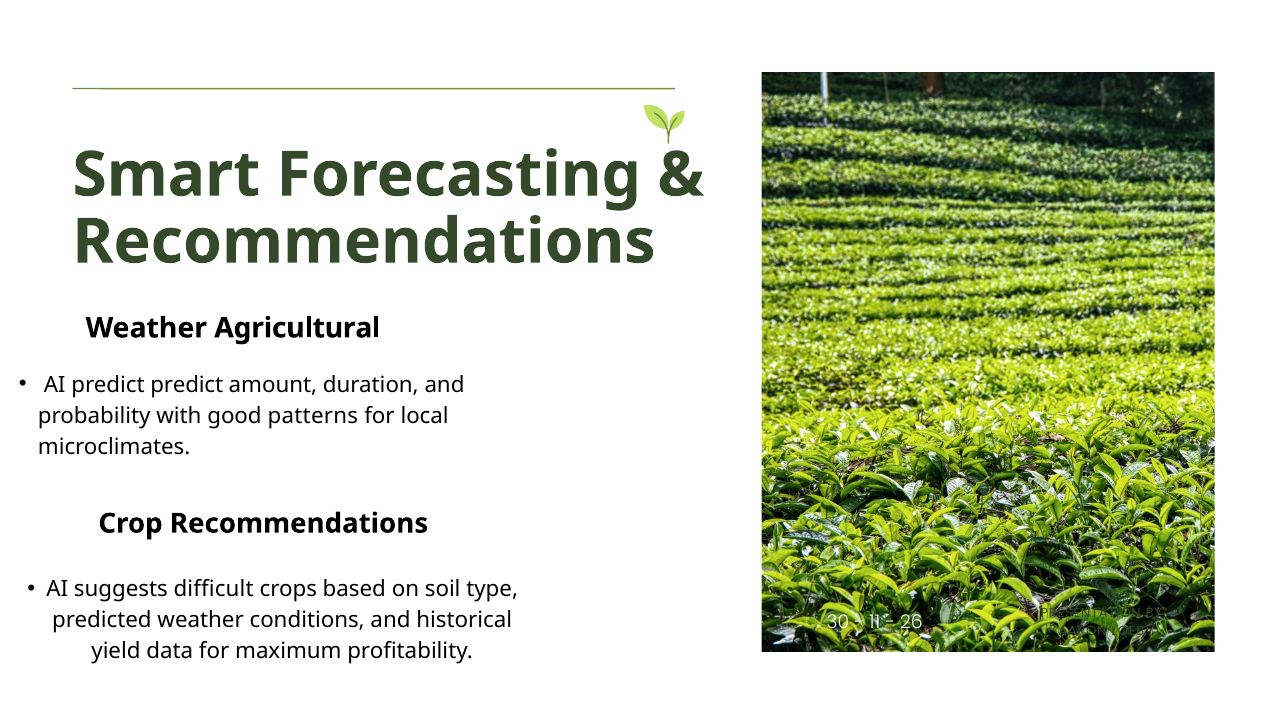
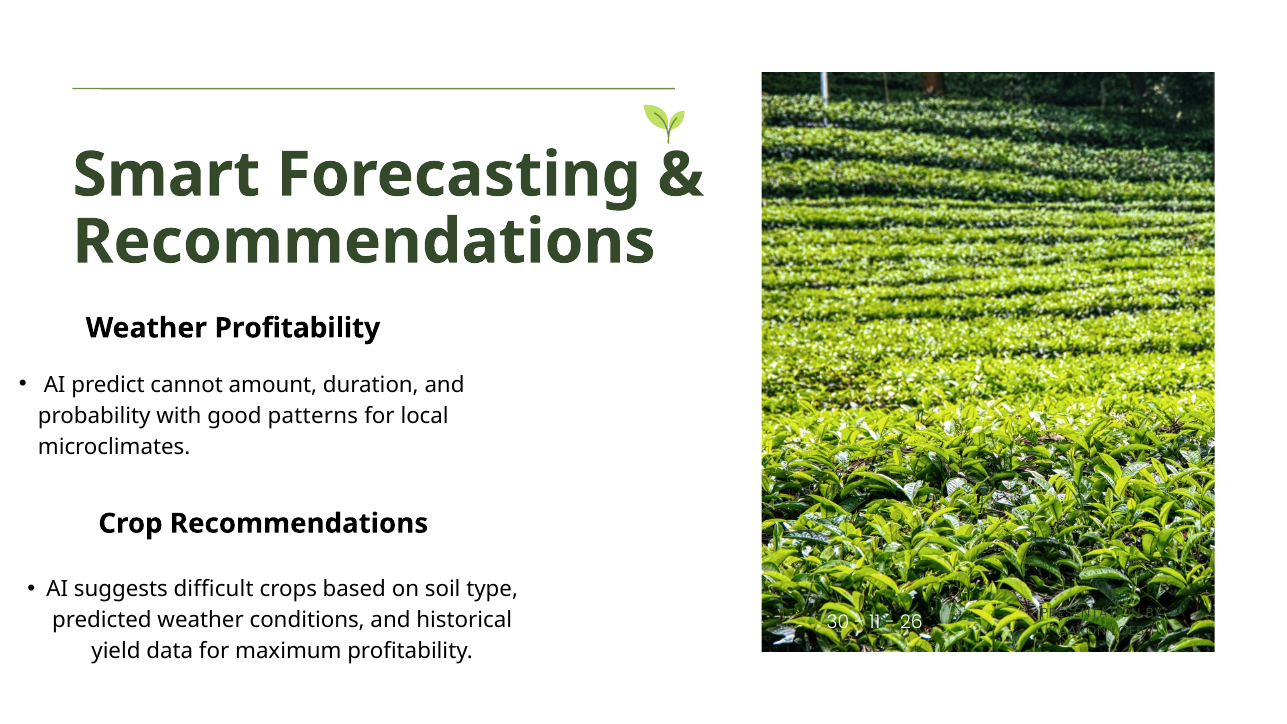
Weather Agricultural: Agricultural -> Profitability (297, 328)
predict predict: predict -> cannot (187, 385)
